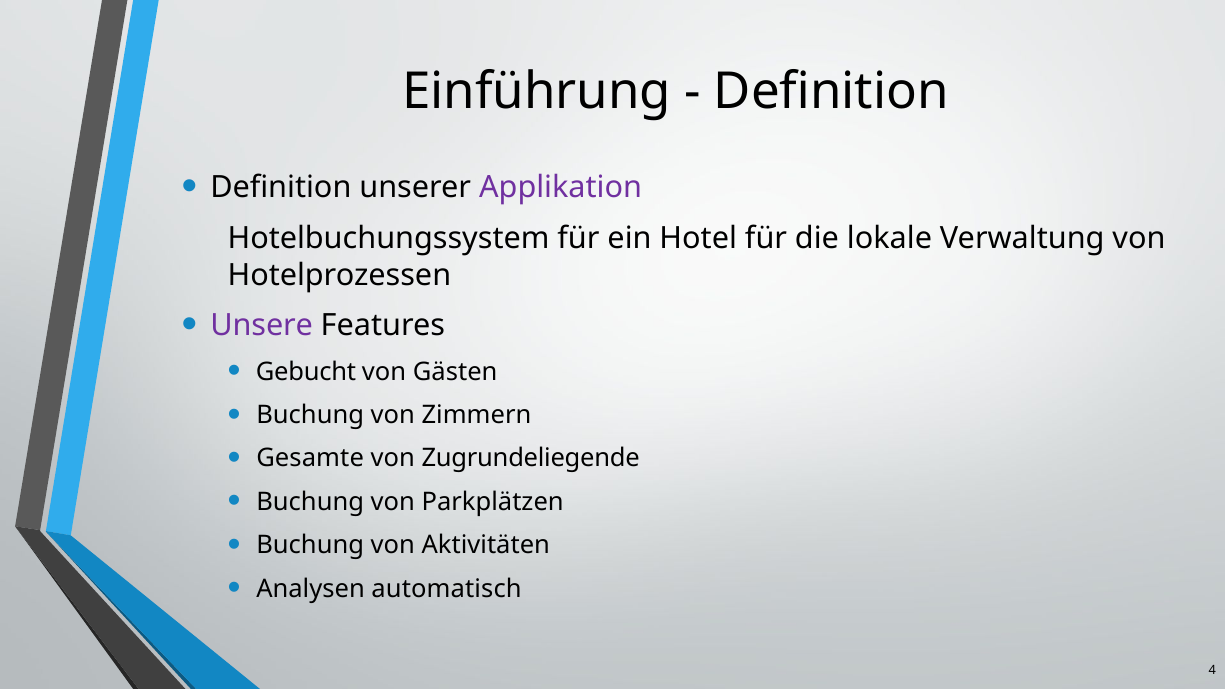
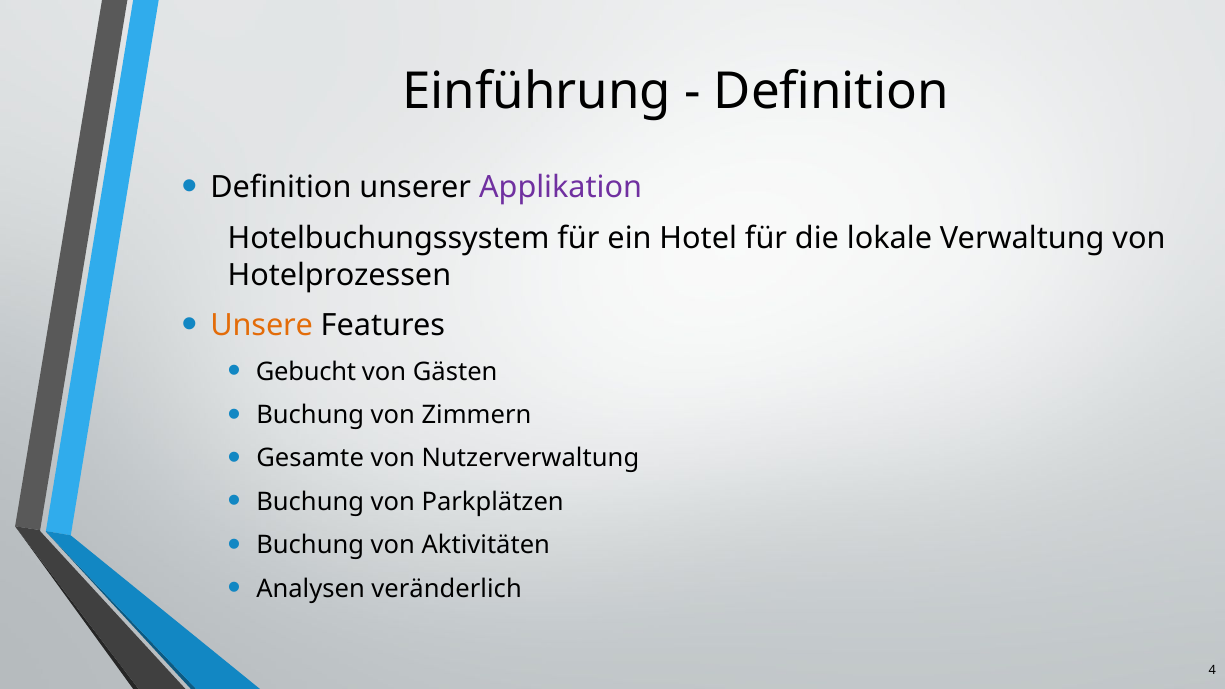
Unsere colour: purple -> orange (262, 325)
Zugrundeliegende: Zugrundeliegende -> Nutzerverwaltung (530, 459)
automatisch: automatisch -> veränderlich (447, 589)
